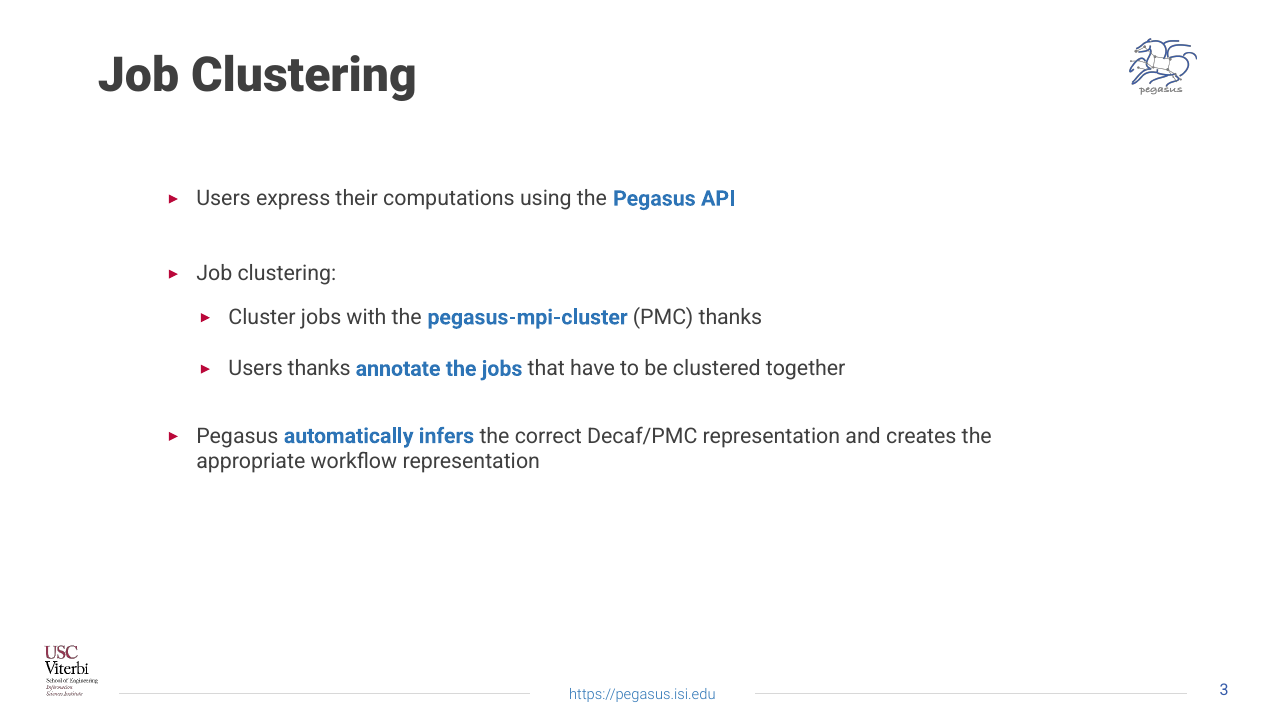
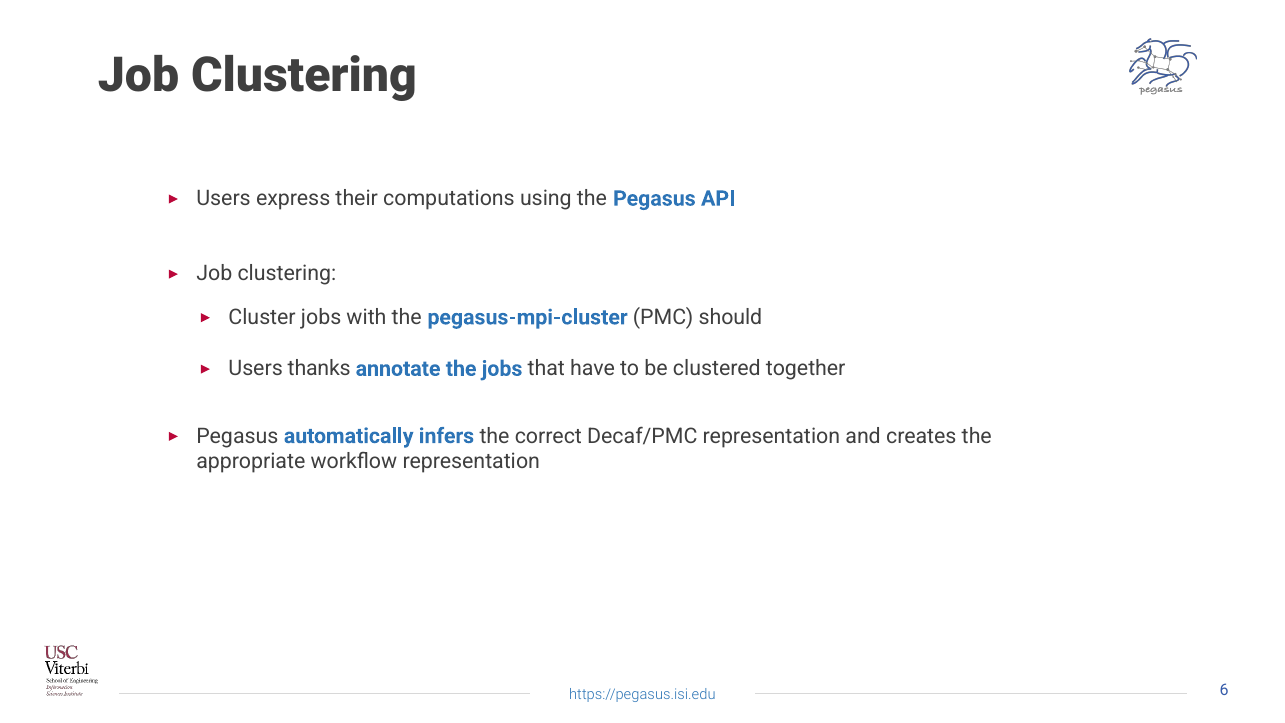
PMC thanks: thanks -> should (730, 317)
3: 3 -> 6 (1224, 690)
